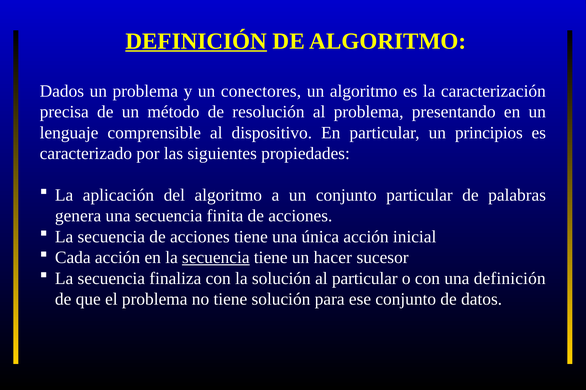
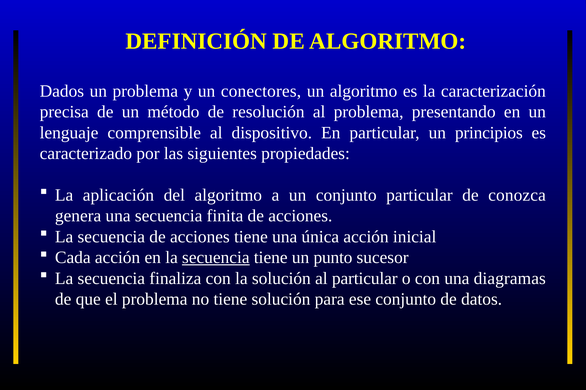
DEFINICIÓN underline: present -> none (196, 41)
palabras: palabras -> conozca (517, 195)
hacer: hacer -> punto (333, 258)
una definición: definición -> diagramas (510, 279)
